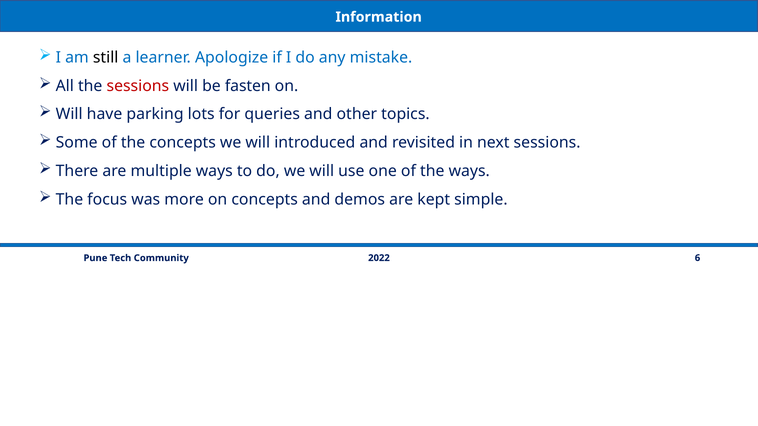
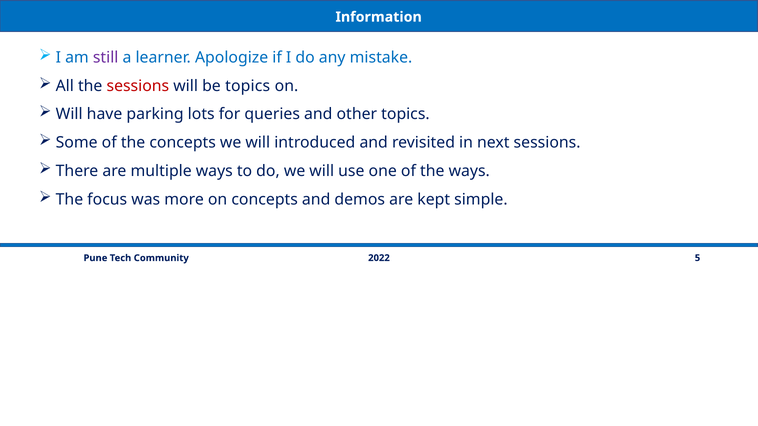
still colour: black -> purple (106, 58)
be fasten: fasten -> topics (248, 86)
6: 6 -> 5 (698, 258)
